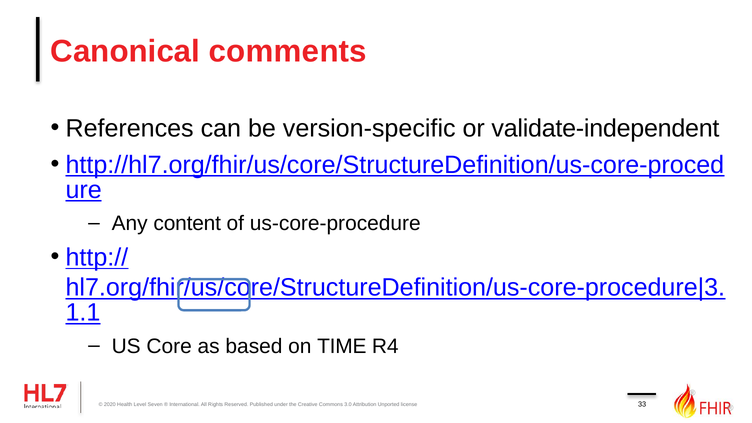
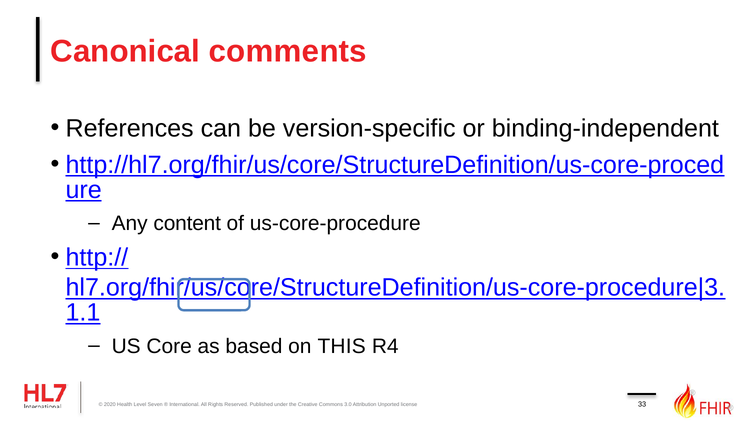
validate-independent: validate-independent -> binding-independent (605, 128)
TIME: TIME -> THIS (342, 346)
